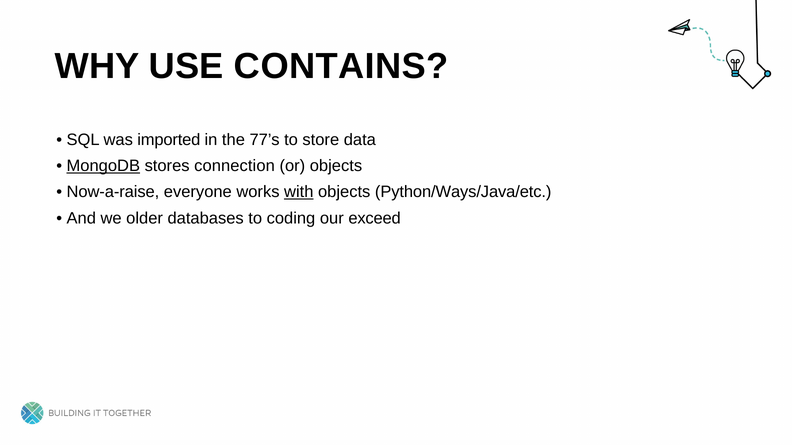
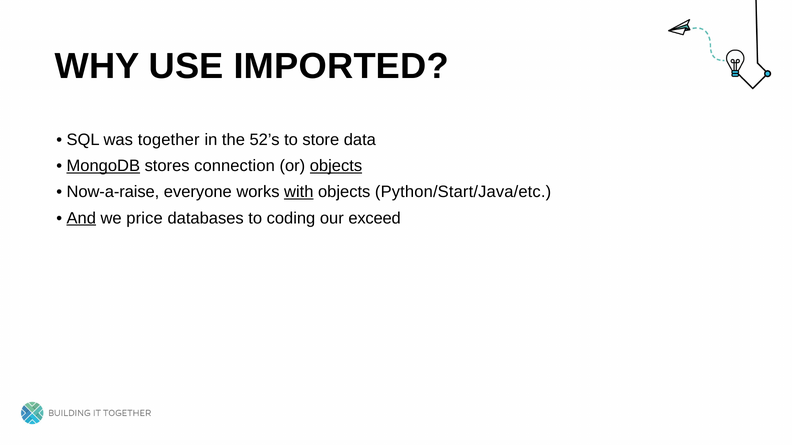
CONTAINS: CONTAINS -> IMPORTED (341, 66)
imported: imported -> together (169, 140)
77’s: 77’s -> 52’s (265, 140)
objects underline: none -> present (336, 166)
Python/Ways/Java/etc: Python/Ways/Java/etc -> Python/Start/Java/etc (463, 192)
And underline: none -> present (81, 218)
older: older -> price (145, 218)
